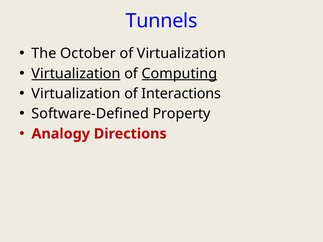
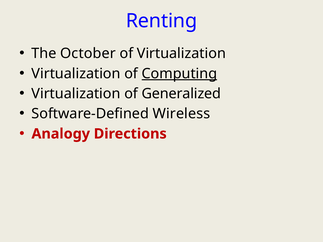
Tunnels: Tunnels -> Renting (162, 21)
Virtualization underline: present -> none (76, 74)
Interactions: Interactions -> Generalized (181, 94)
Property: Property -> Wireless (181, 114)
